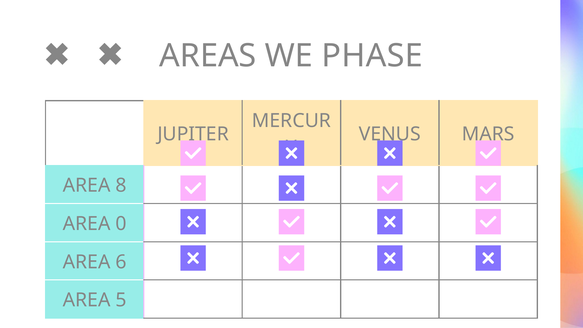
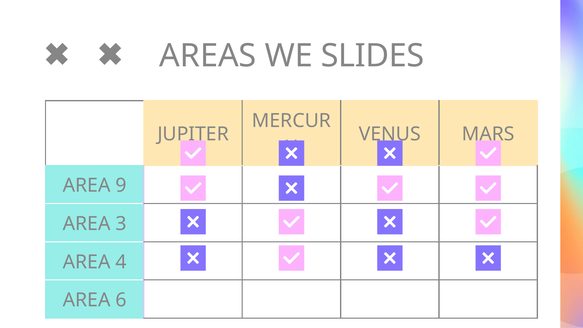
PHASE: PHASE -> SLIDES (373, 56)
8: 8 -> 9 (121, 186)
0: 0 -> 3 (121, 224)
6: 6 -> 4 (121, 262)
5: 5 -> 6 (121, 300)
